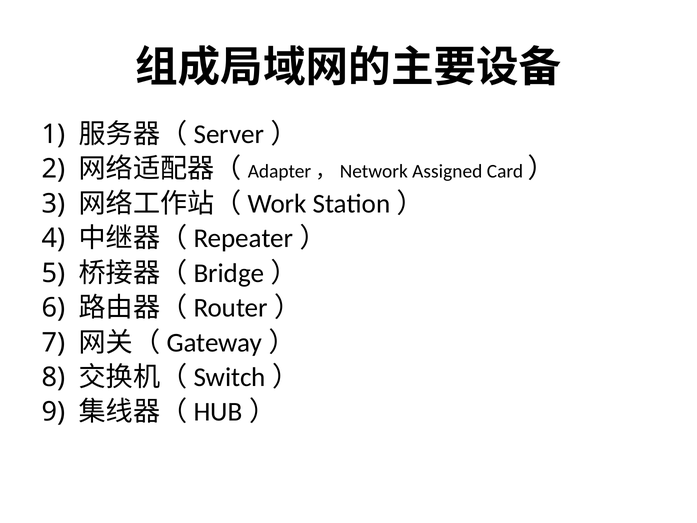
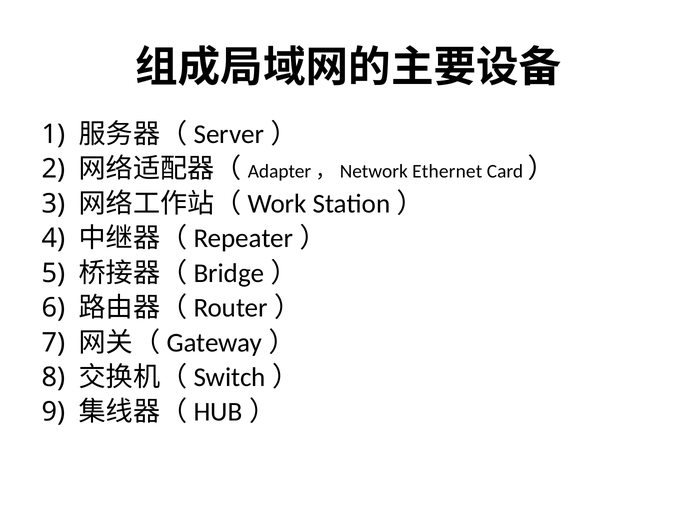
Assigned: Assigned -> Ethernet (447, 171)
